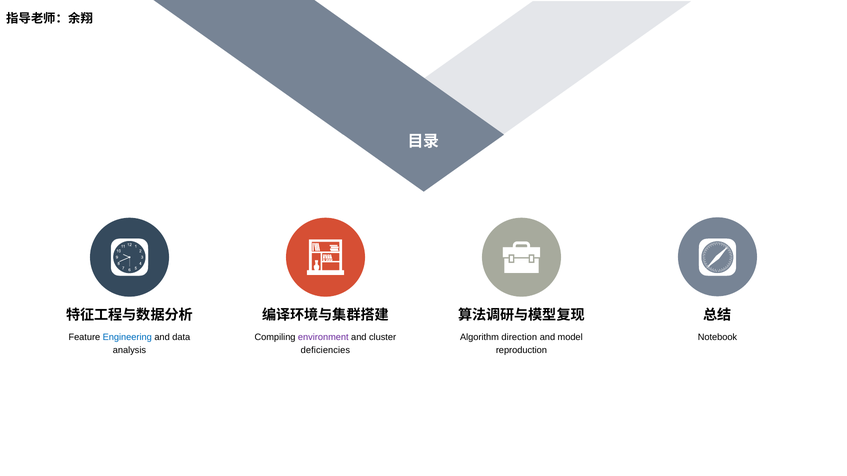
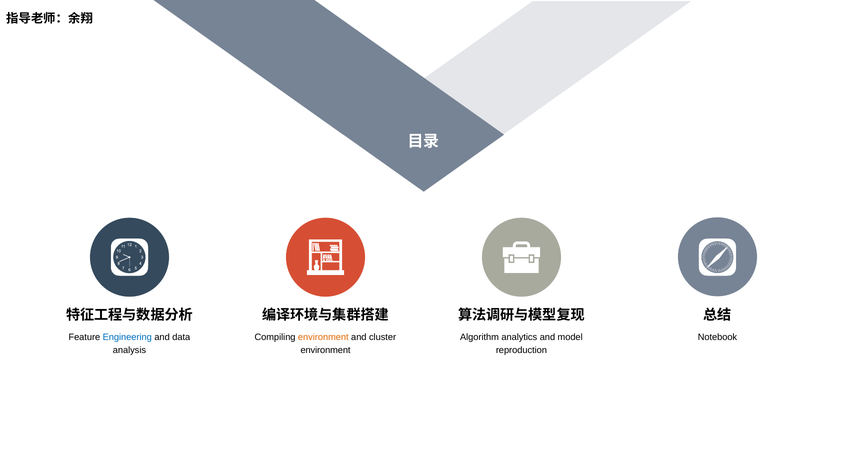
environment colour: purple -> orange (323, 337)
direction: direction -> analytics (519, 337)
deficiencies: deficiencies -> environment (326, 351)
